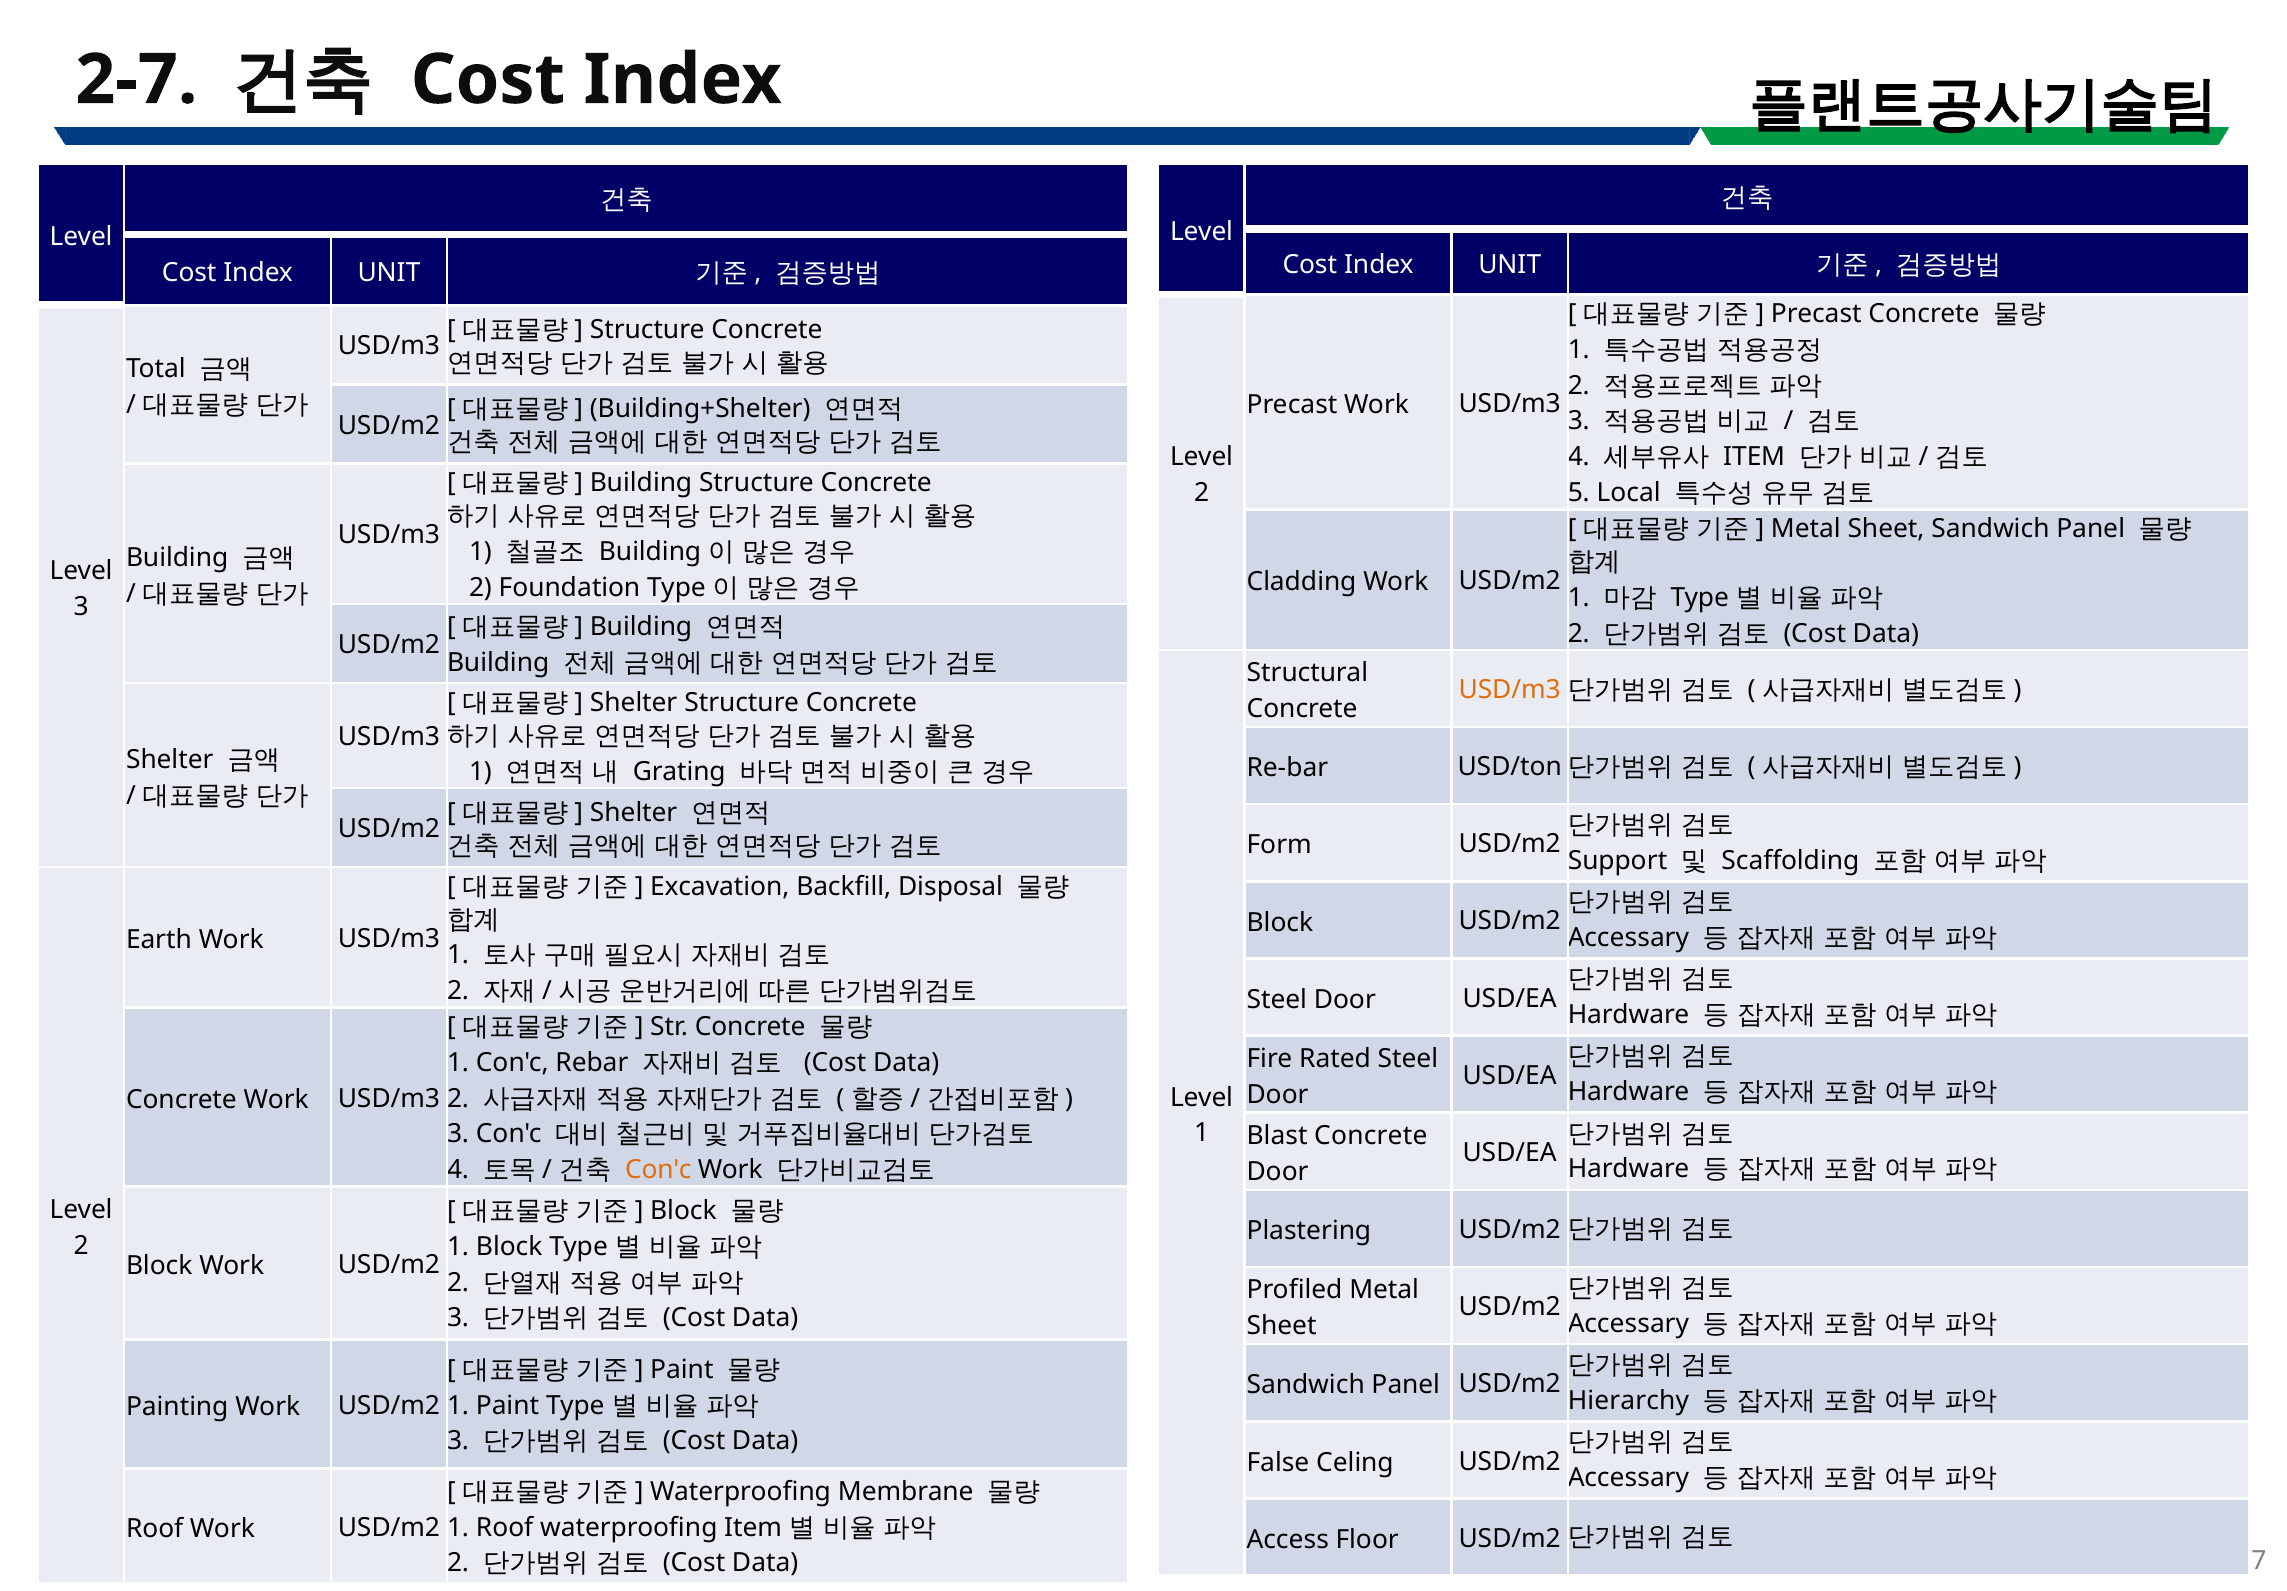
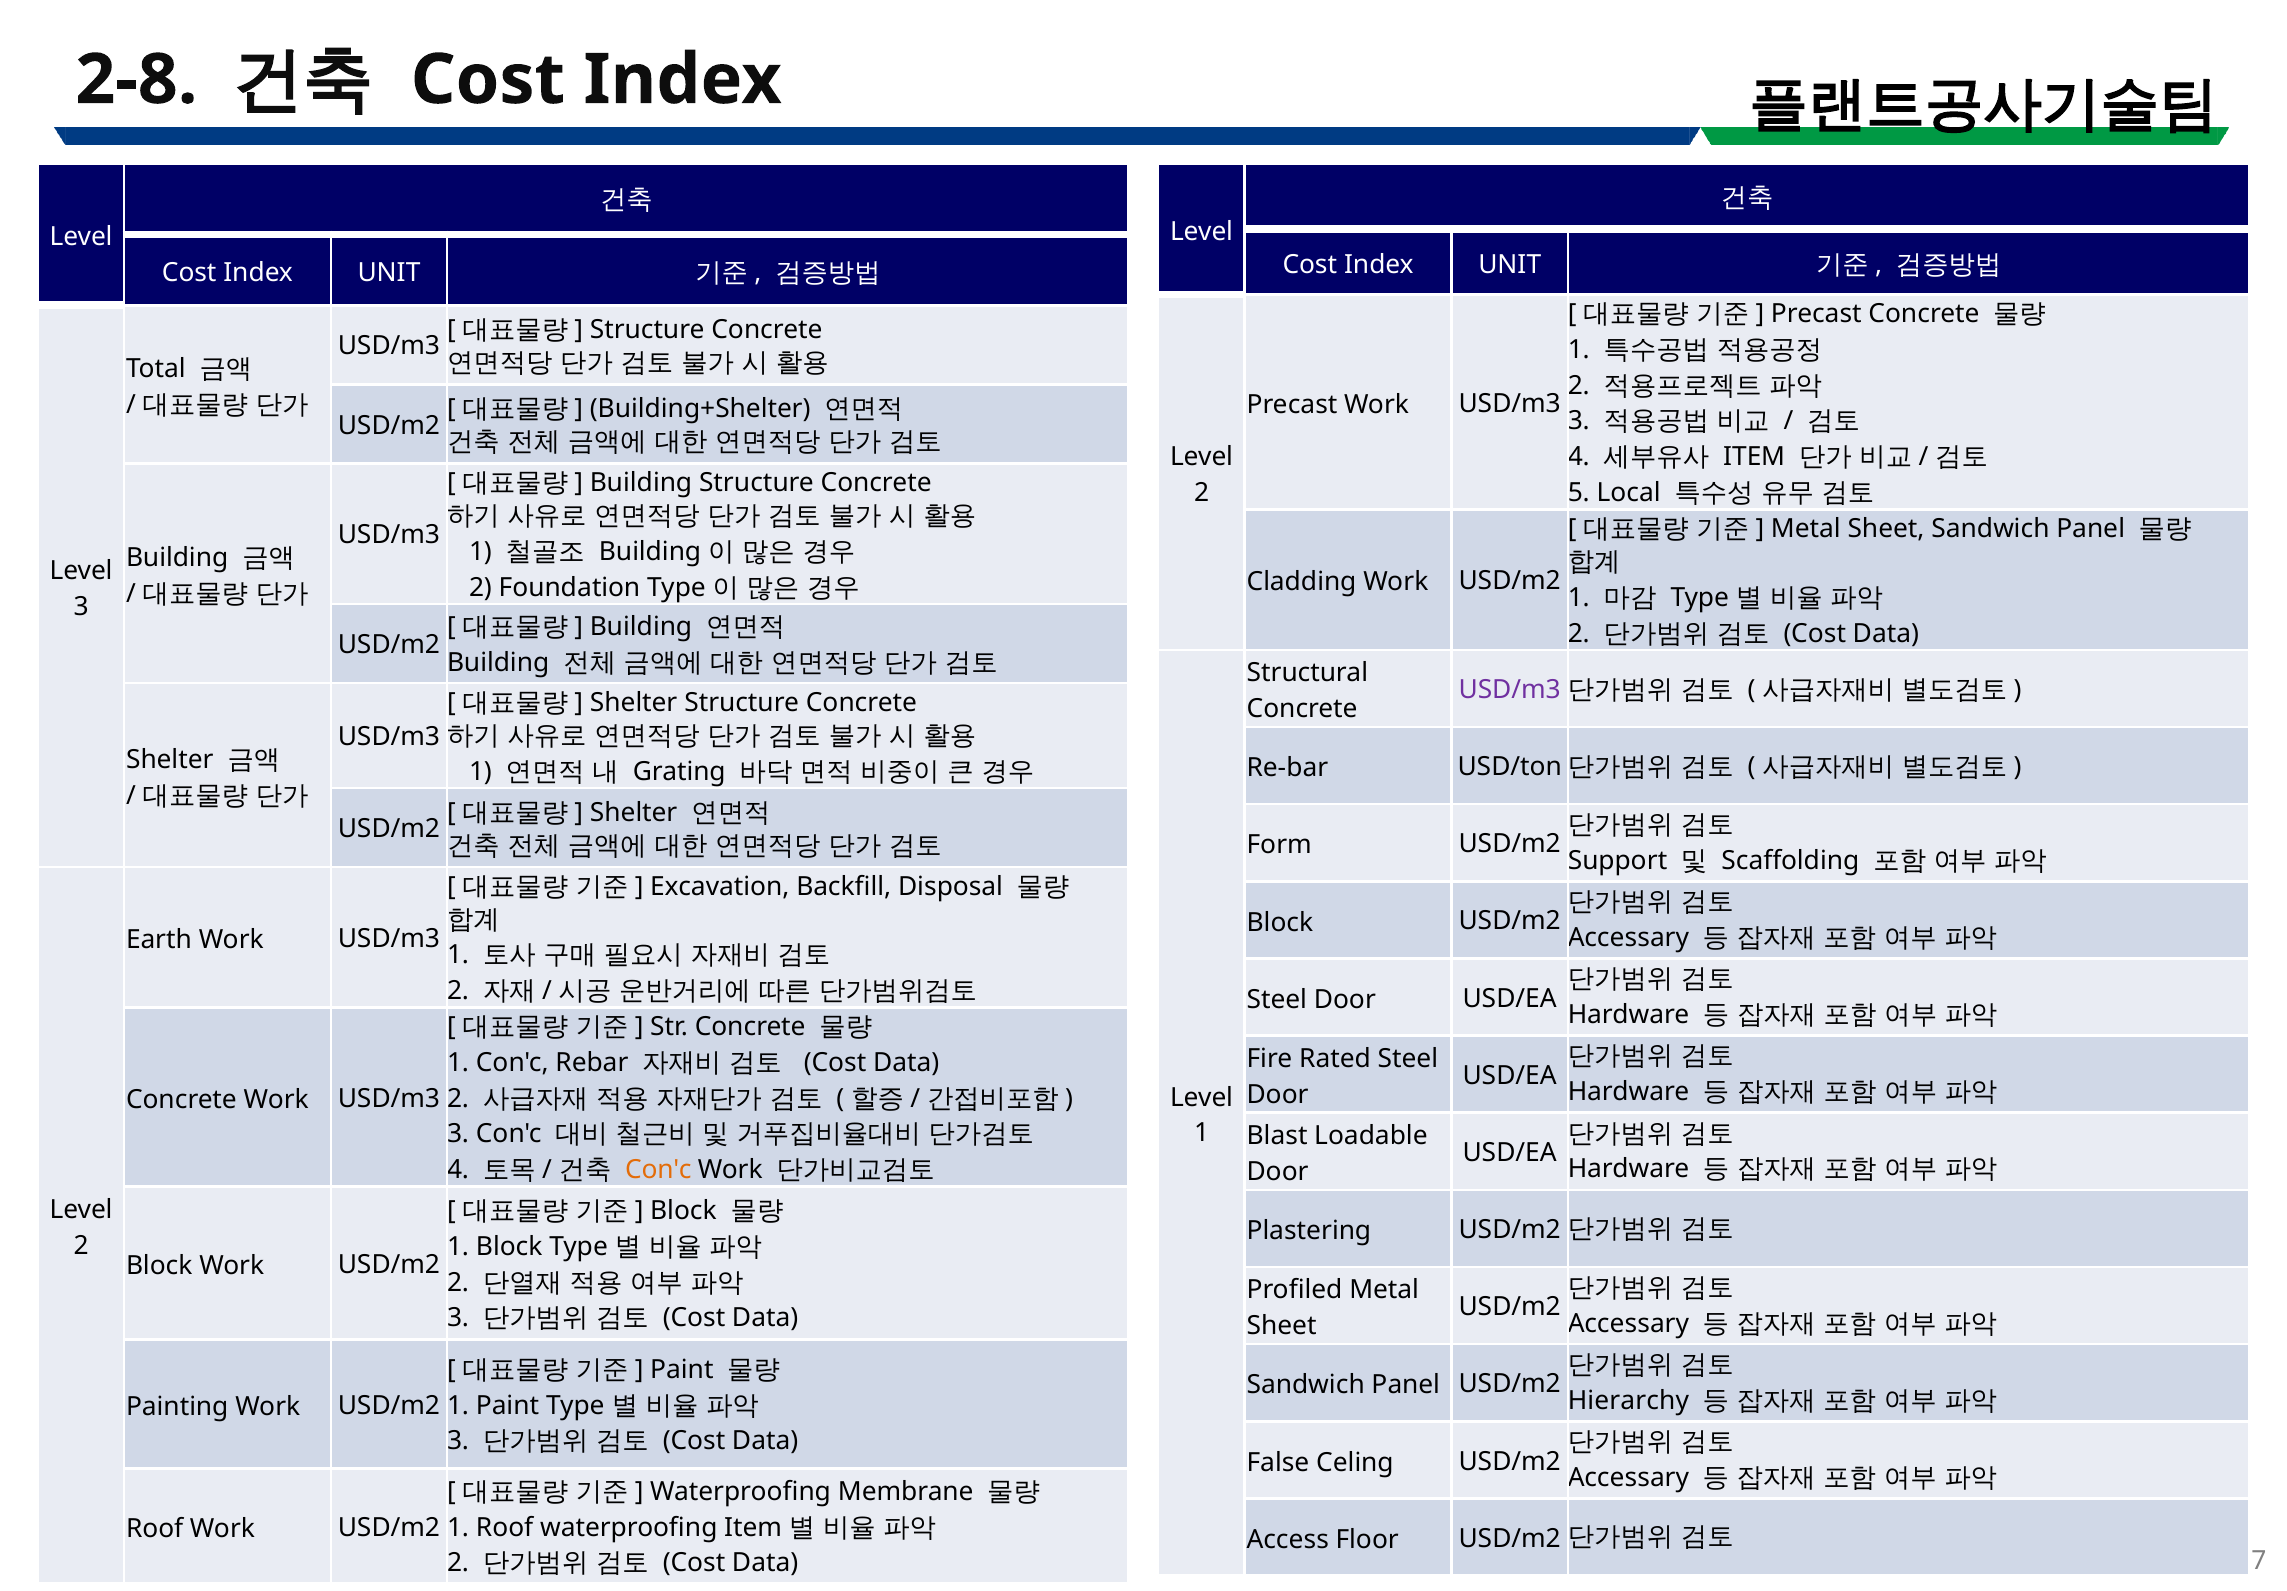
2-7: 2-7 -> 2-8 (136, 80)
USD/m3 colour: orange -> purple (1510, 690)
Blast Concrete: Concrete -> Loadable (1371, 1136)
